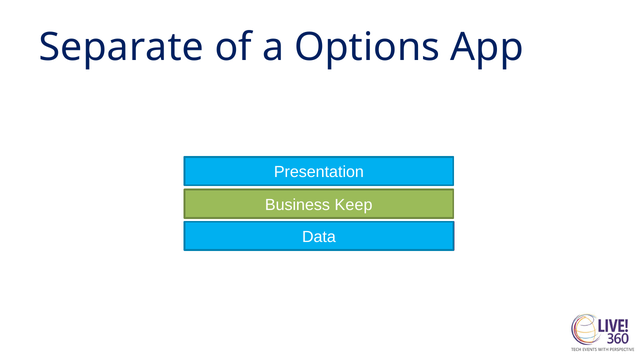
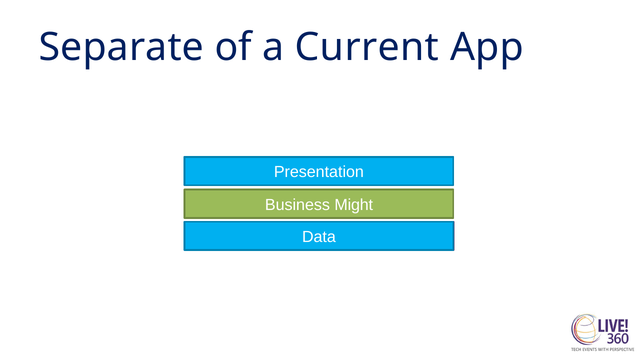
Options: Options -> Current (367, 47)
Keep: Keep -> Might (354, 205)
